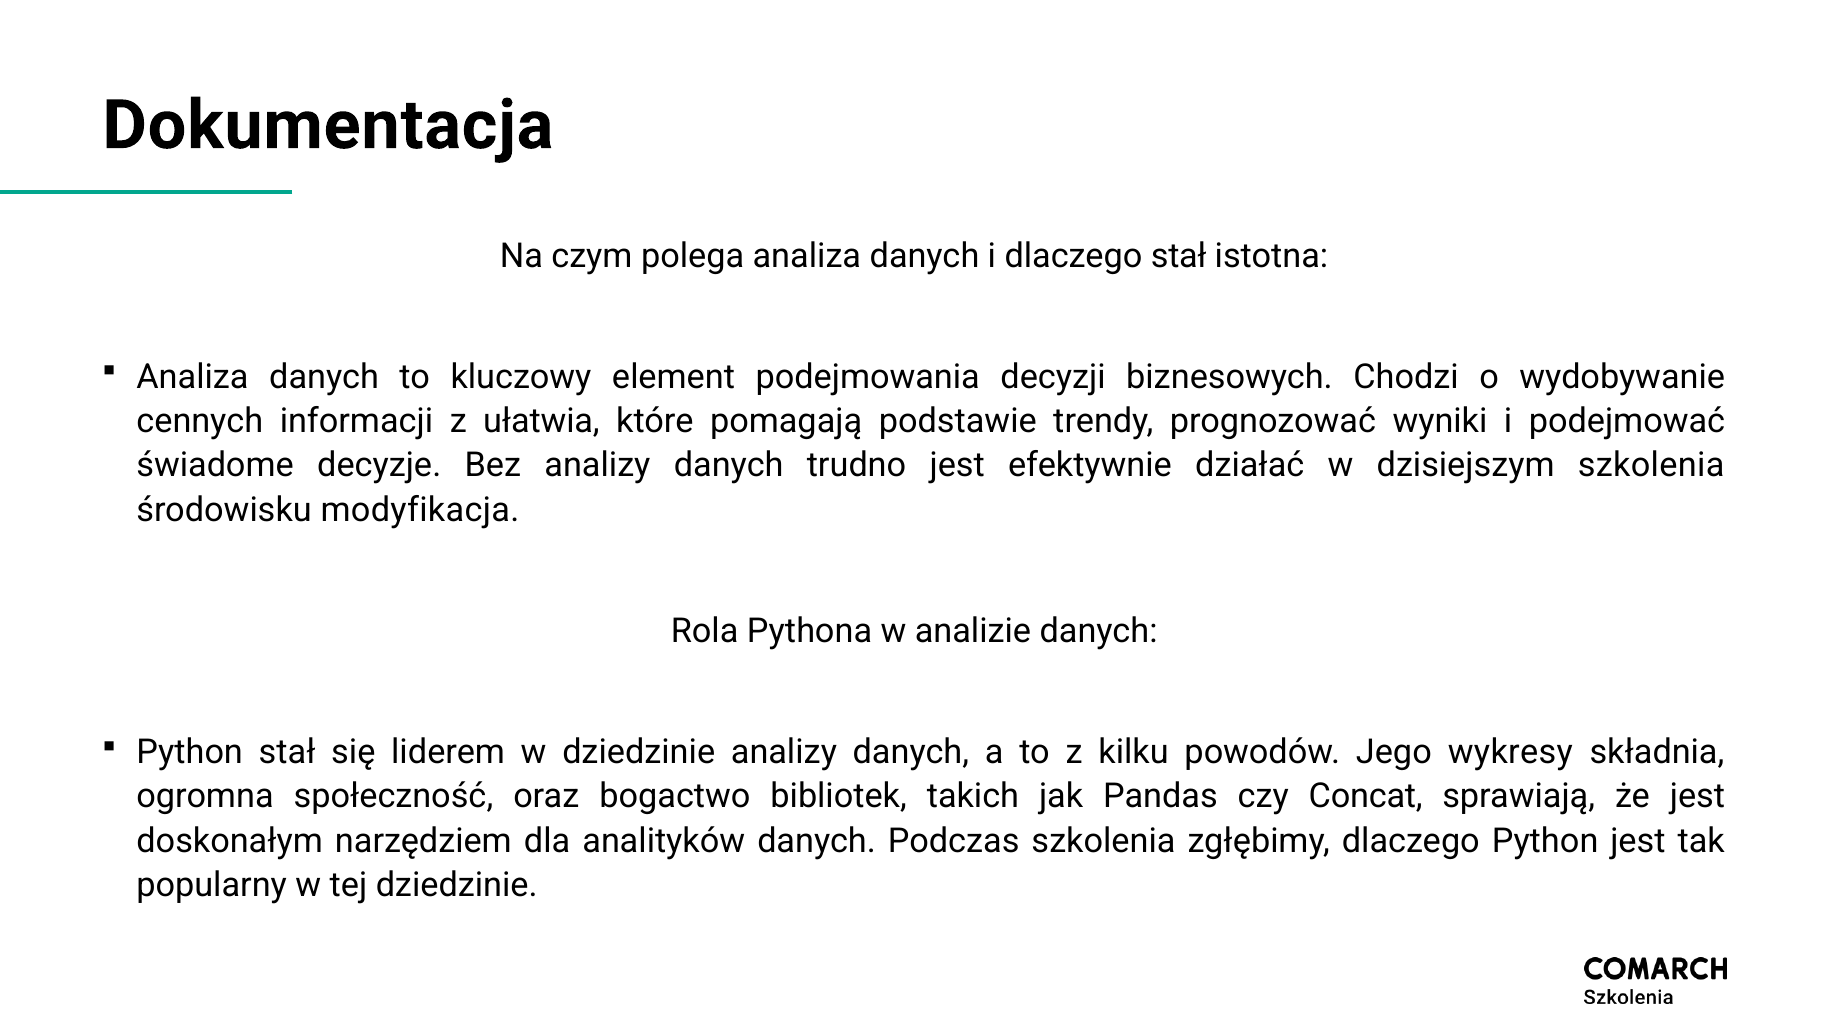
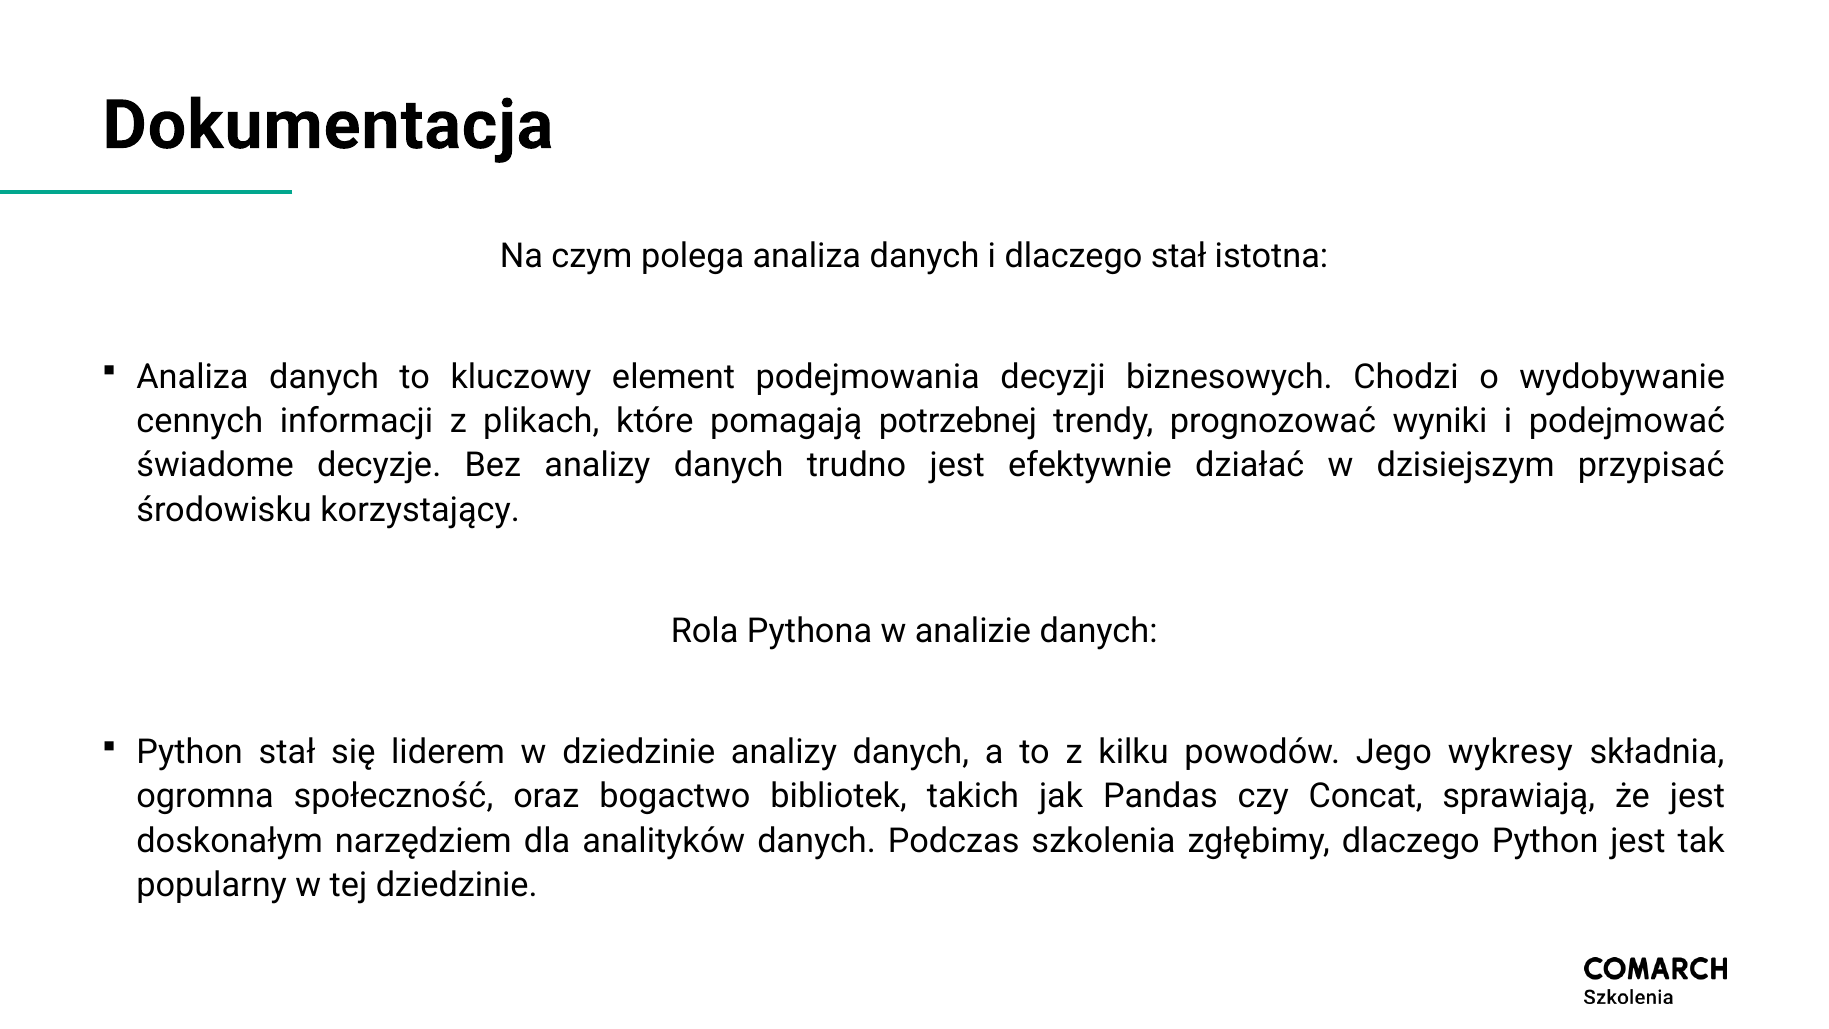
ułatwia: ułatwia -> plikach (541, 421)
podstawie: podstawie -> potrzebnej (958, 421)
dzisiejszym szkolenia: szkolenia -> przypisać (1651, 466)
modyfikacja: modyfikacja -> korzystający (420, 510)
